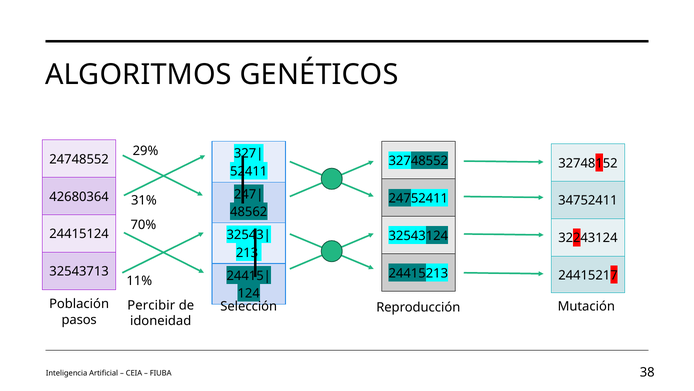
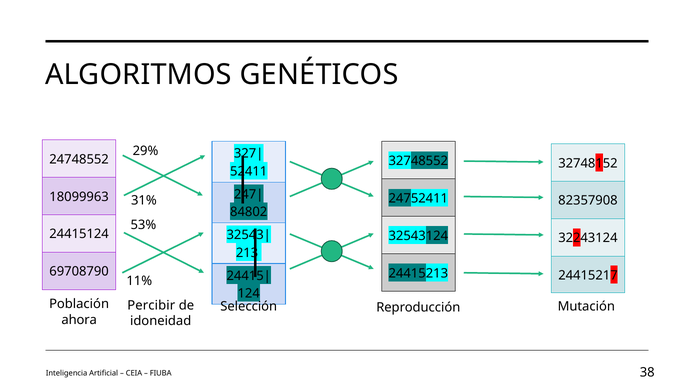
42680364: 42680364 -> 18099963 (79, 196)
34752411: 34752411 -> 82357908 (588, 200)
48562: 48562 -> 84802 (249, 212)
70%: 70% -> 53% (143, 225)
32543713: 32543713 -> 69708790 (79, 271)
pasos: pasos -> ahora (79, 319)
